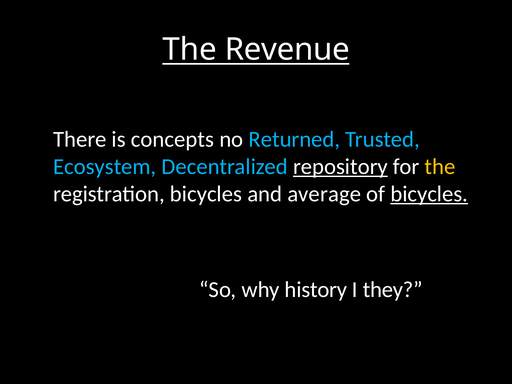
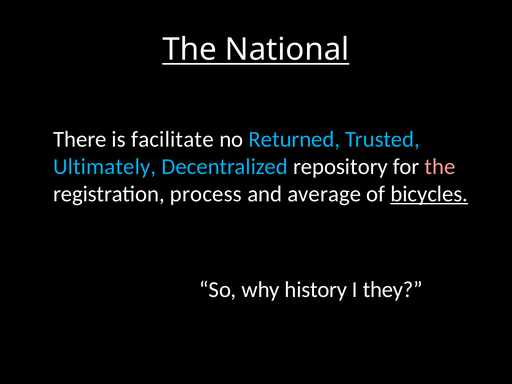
Revenue: Revenue -> National (287, 50)
concepts: concepts -> facilitate (172, 139)
Ecosystem: Ecosystem -> Ultimately (105, 167)
repository underline: present -> none (340, 167)
the colour: yellow -> pink (440, 167)
registration bicycles: bicycles -> process (206, 194)
